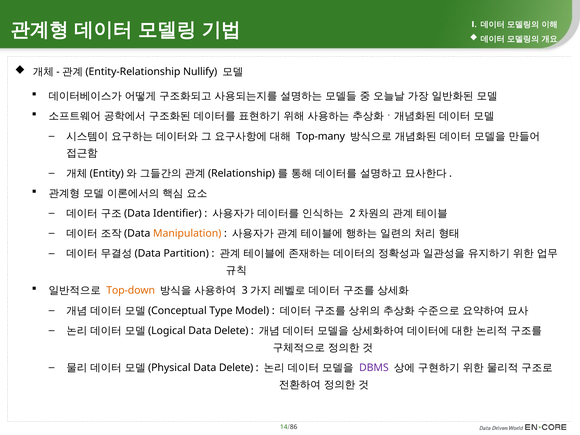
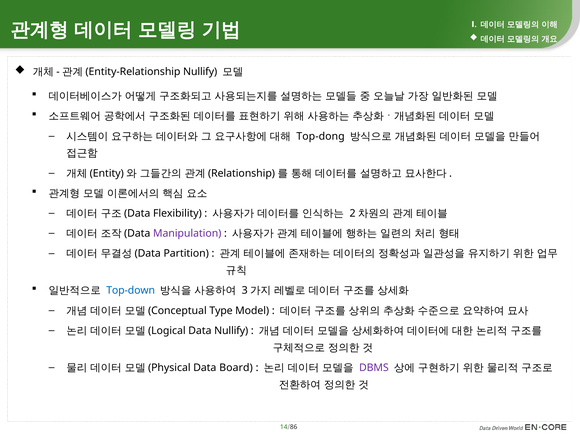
Top-many: Top-many -> Top-dong (321, 136)
Identifier: Identifier -> Flexibility (177, 213)
Manipulation colour: orange -> purple (187, 233)
Top-down colour: orange -> blue (131, 290)
Delete: Delete -> Nullify (231, 331)
Delete: Delete -> Board (236, 368)
